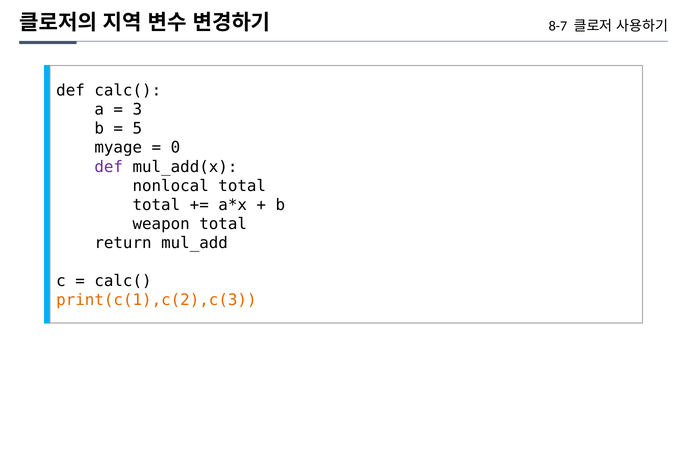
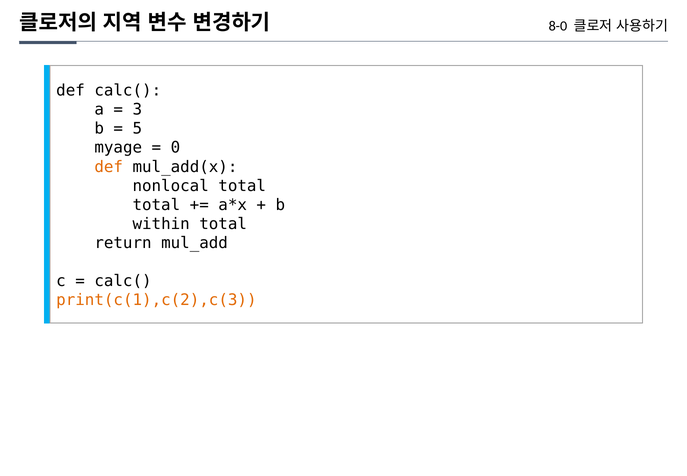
8-7: 8-7 -> 8-0 (558, 26)
def colour: purple -> orange (109, 167)
weapon: weapon -> within (161, 224)
